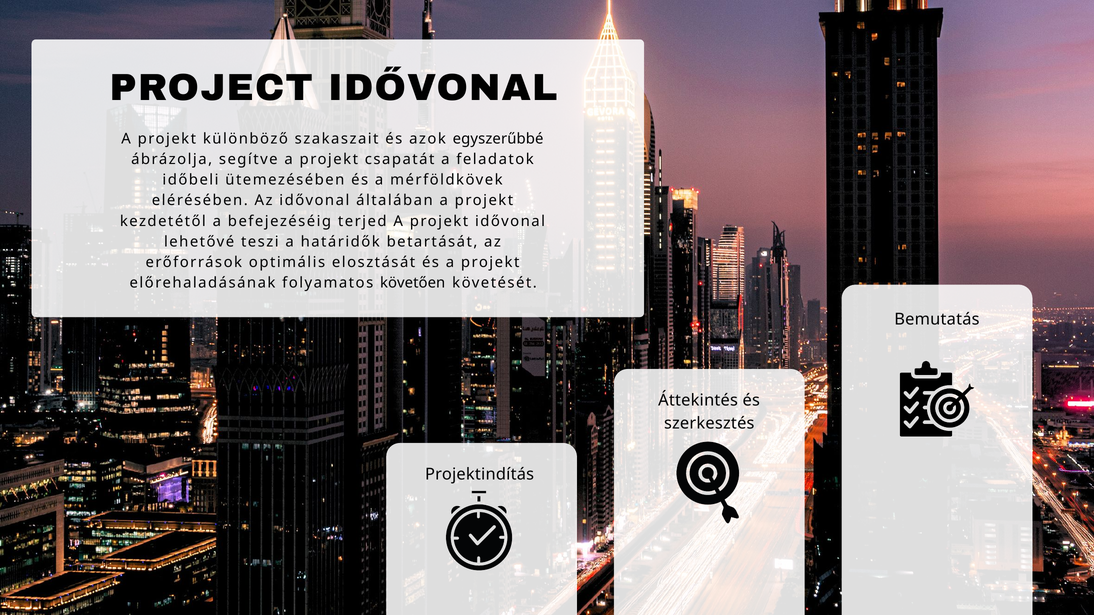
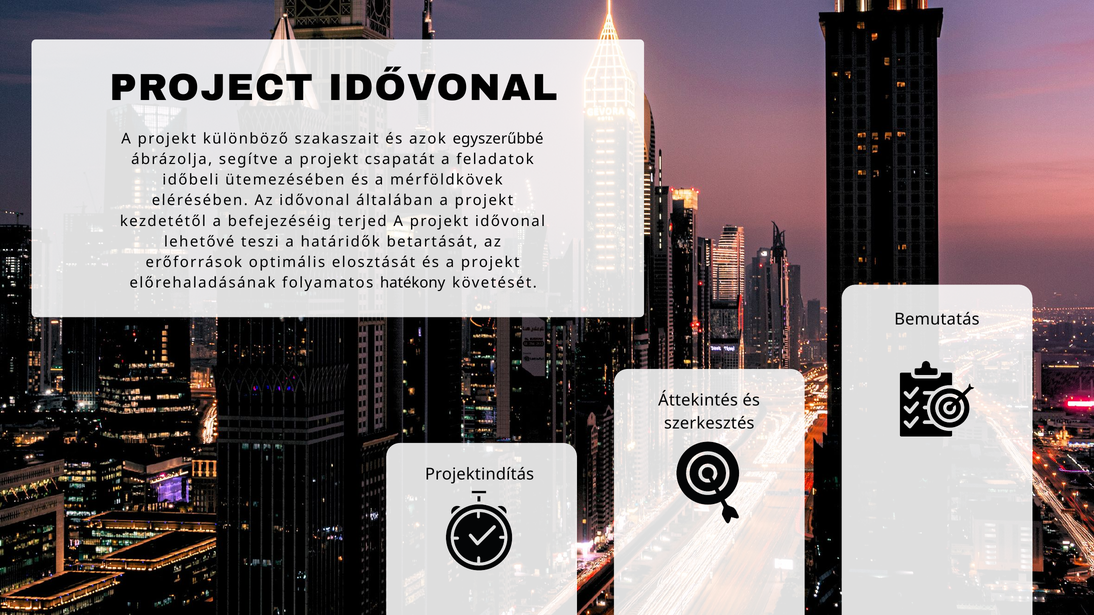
követően: követően -> hatékony (413, 283)
